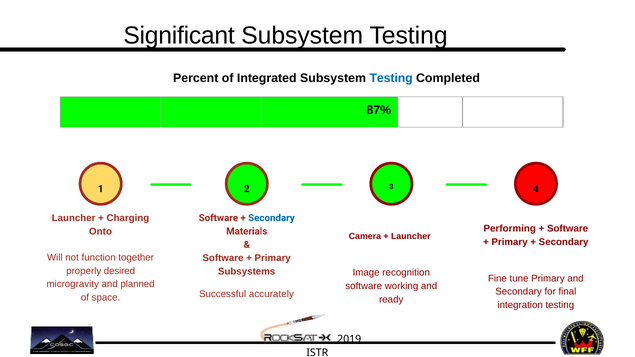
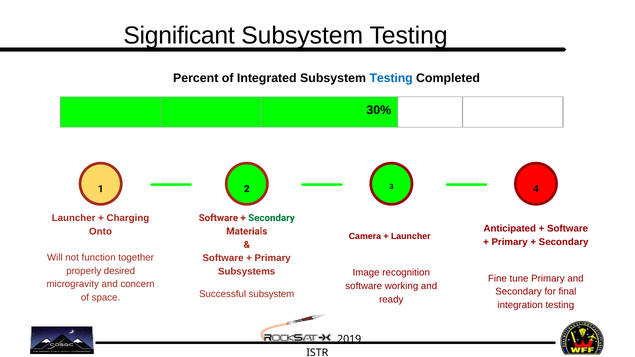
87%: 87% -> 30% (379, 110)
Secondary colour: blue -> green (271, 218)
Performing: Performing -> Anticipated (510, 229)
planned: planned -> concern (138, 284)
Successful accurately: accurately -> subsystem (272, 294)
